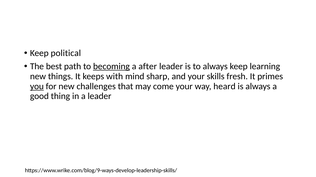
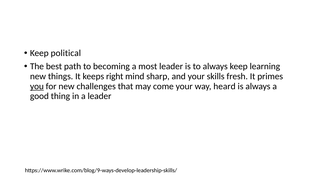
becoming underline: present -> none (111, 67)
after: after -> most (148, 67)
with: with -> right (115, 77)
